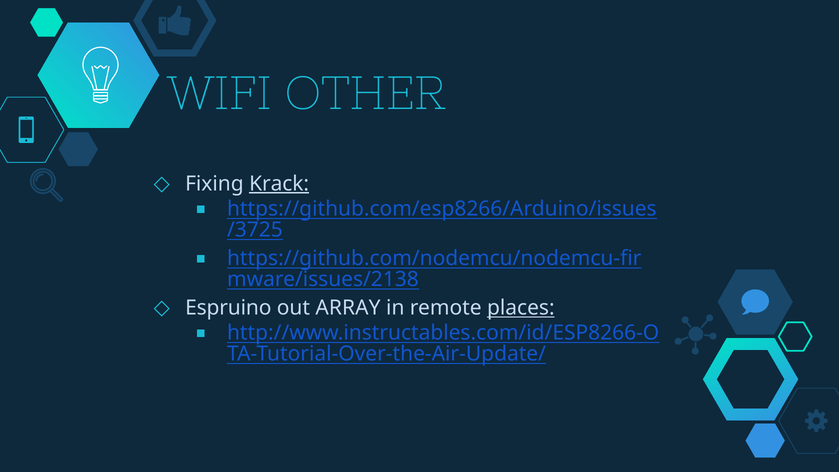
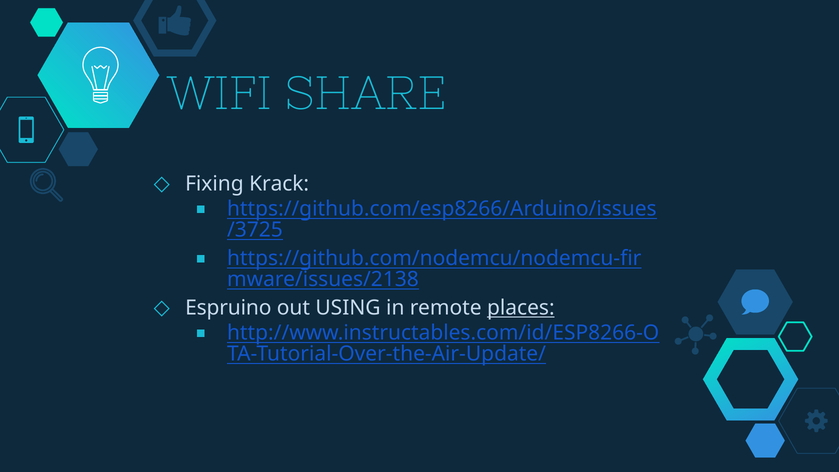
OTHER: OTHER -> SHARE (366, 94)
Krack underline: present -> none (279, 184)
ARRAY: ARRAY -> USING (348, 308)
